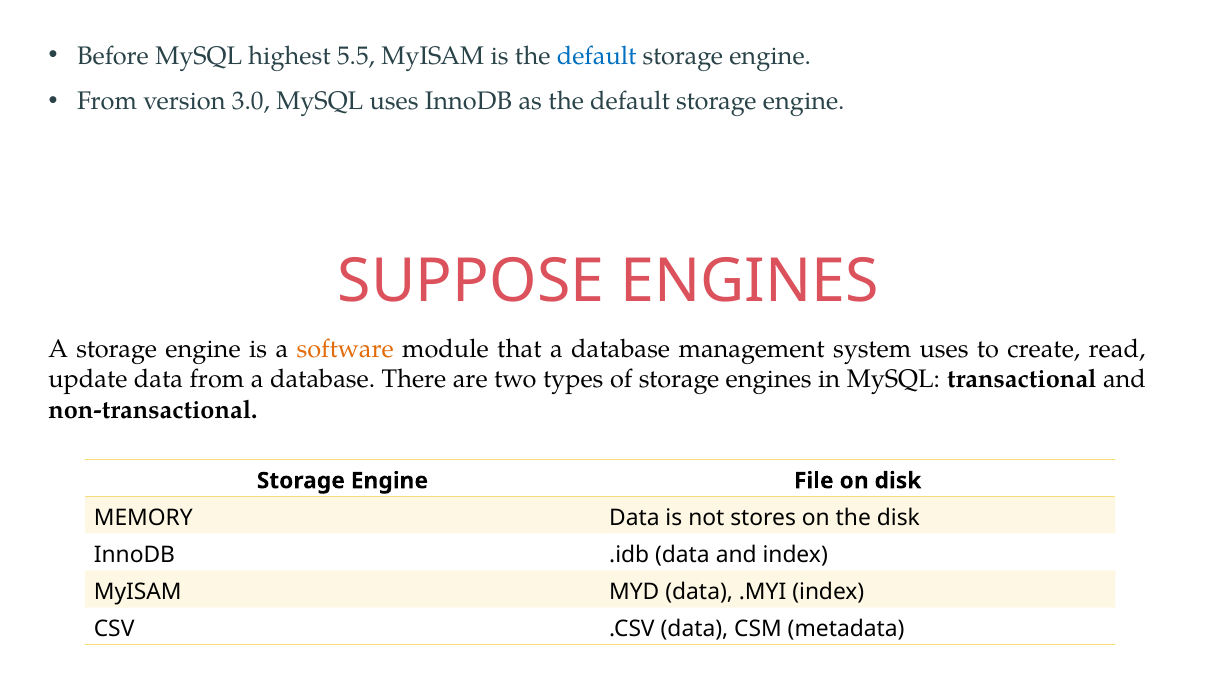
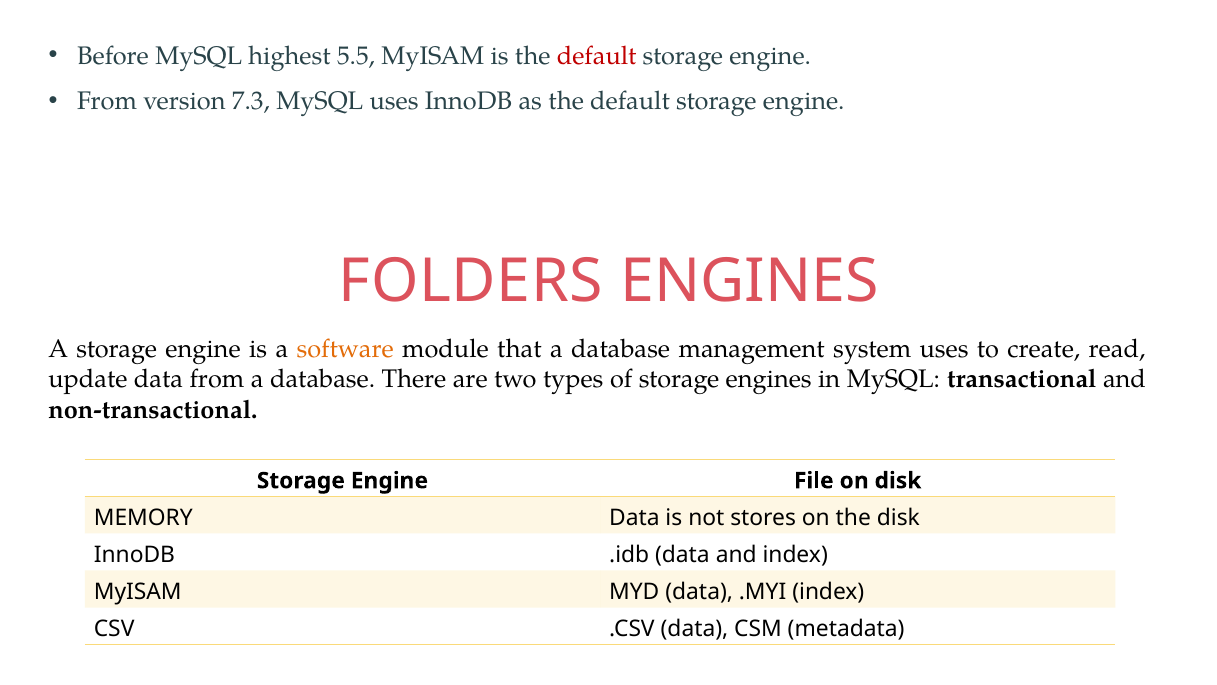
default colour: blue -> red (597, 56)
3.0: 3.0 -> 7.3 (251, 101)
SUPPOSE: SUPPOSE -> FOLDERS (471, 281)
